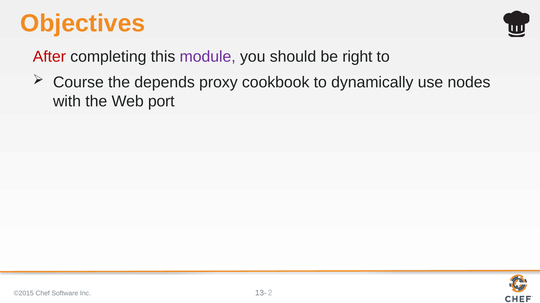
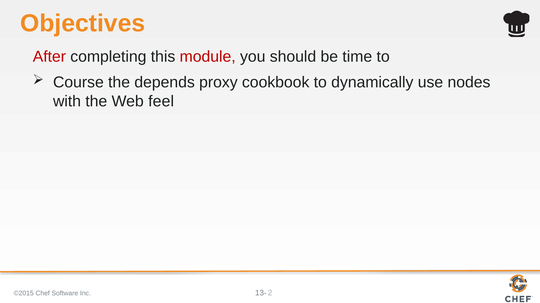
module colour: purple -> red (208, 57)
right: right -> time (357, 57)
port: port -> feel (161, 102)
